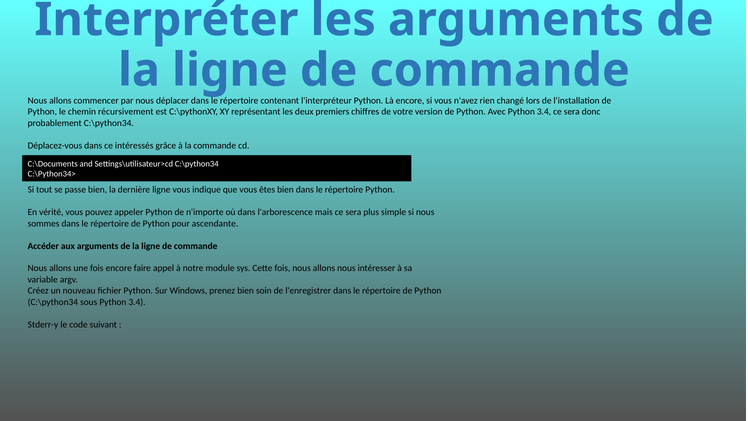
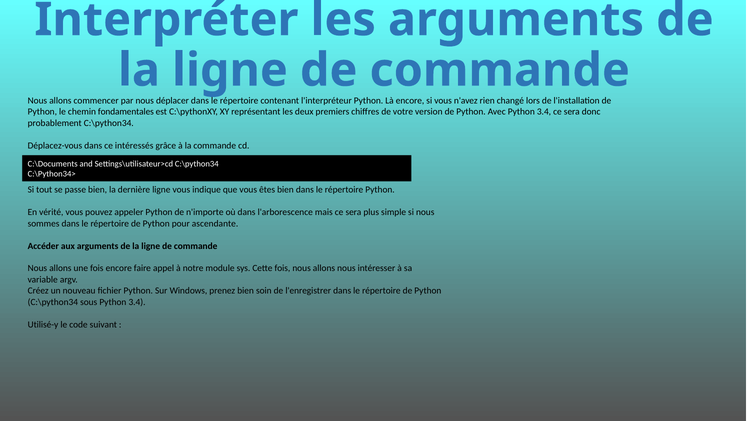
récursivement: récursivement -> fondamentales (126, 112)
Stderr-y: Stderr-y -> Utilisé-y (43, 324)
